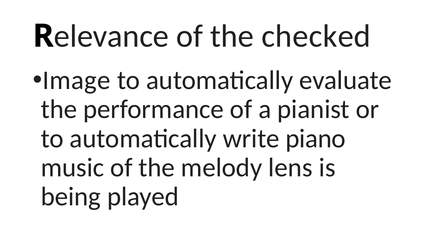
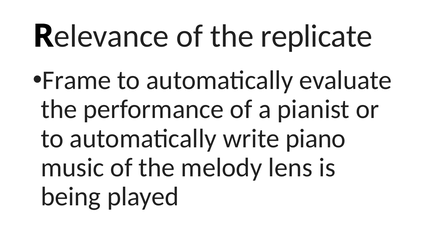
checked: checked -> replicate (316, 36)
Image: Image -> Frame (77, 80)
